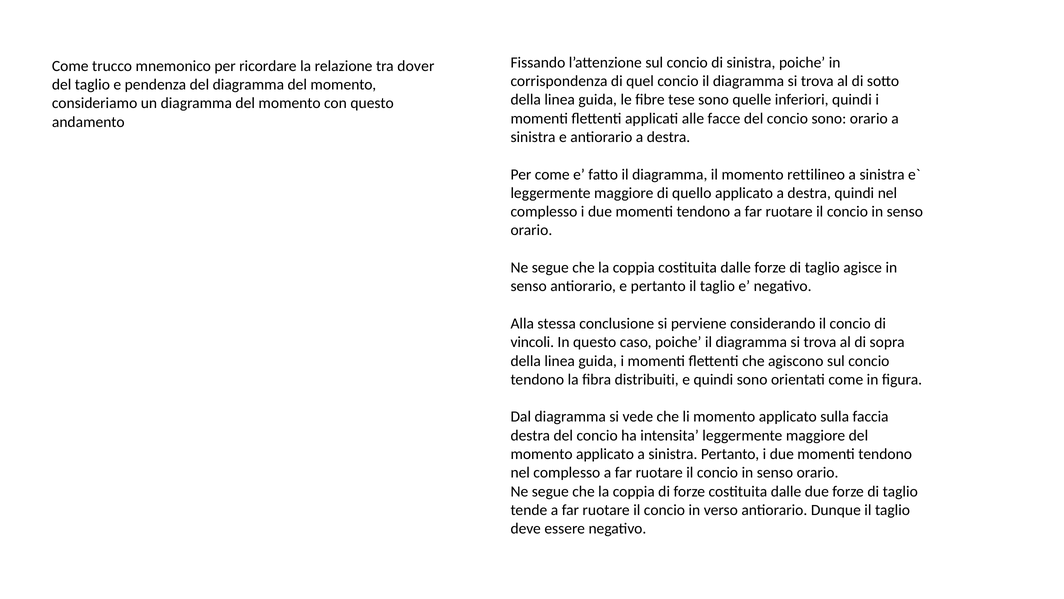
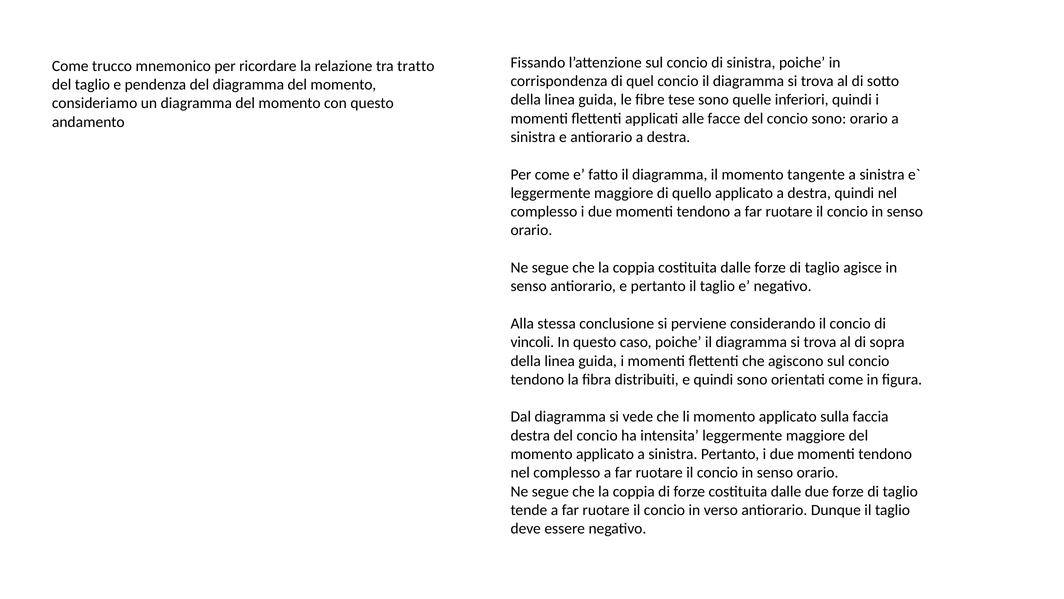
dover: dover -> tratto (416, 66)
rettilineo: rettilineo -> tangente (816, 174)
